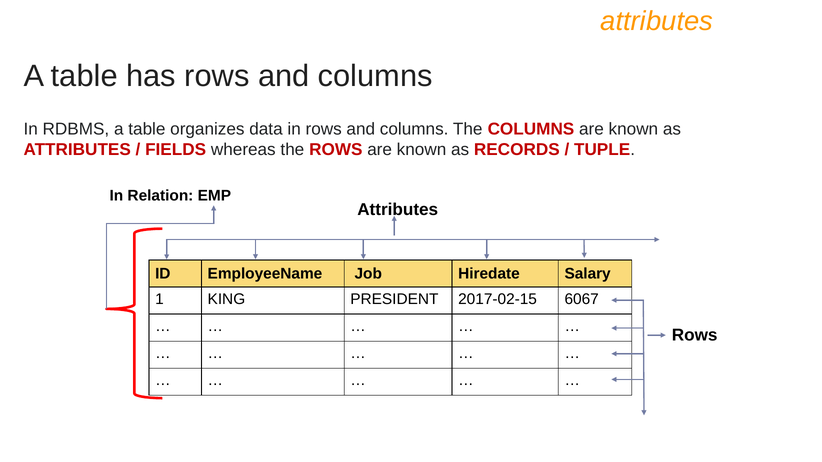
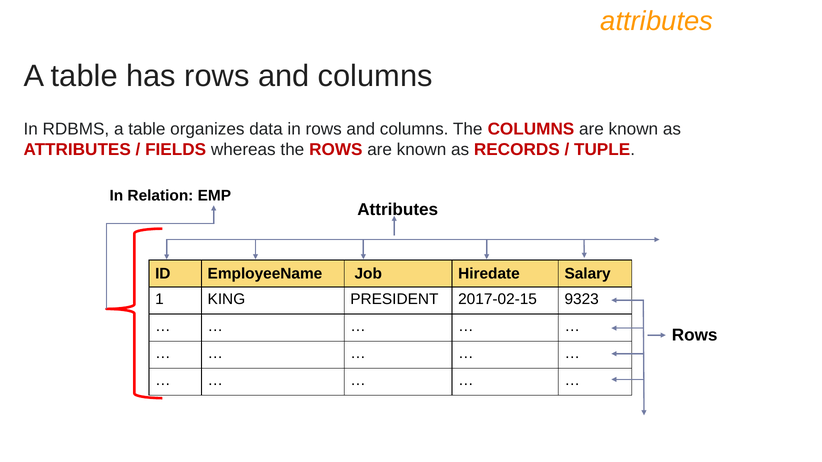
6067: 6067 -> 9323 (582, 299)
